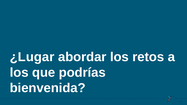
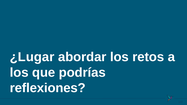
bienvenida: bienvenida -> reflexiones (48, 88)
